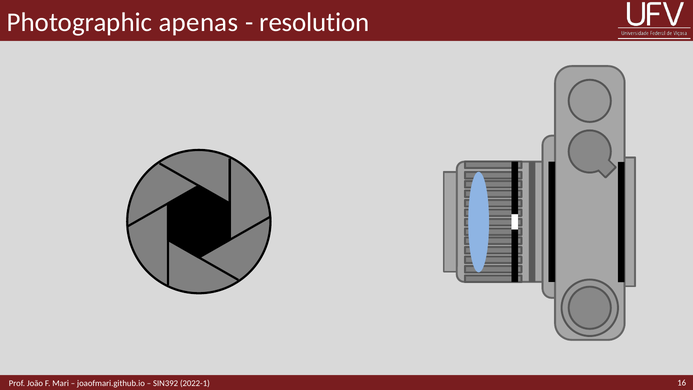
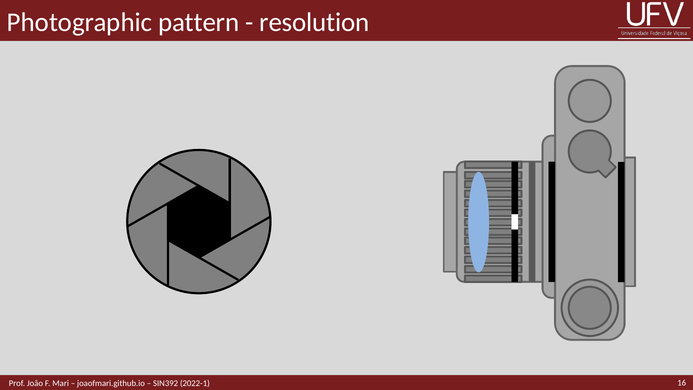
apenas: apenas -> pattern (199, 22)
